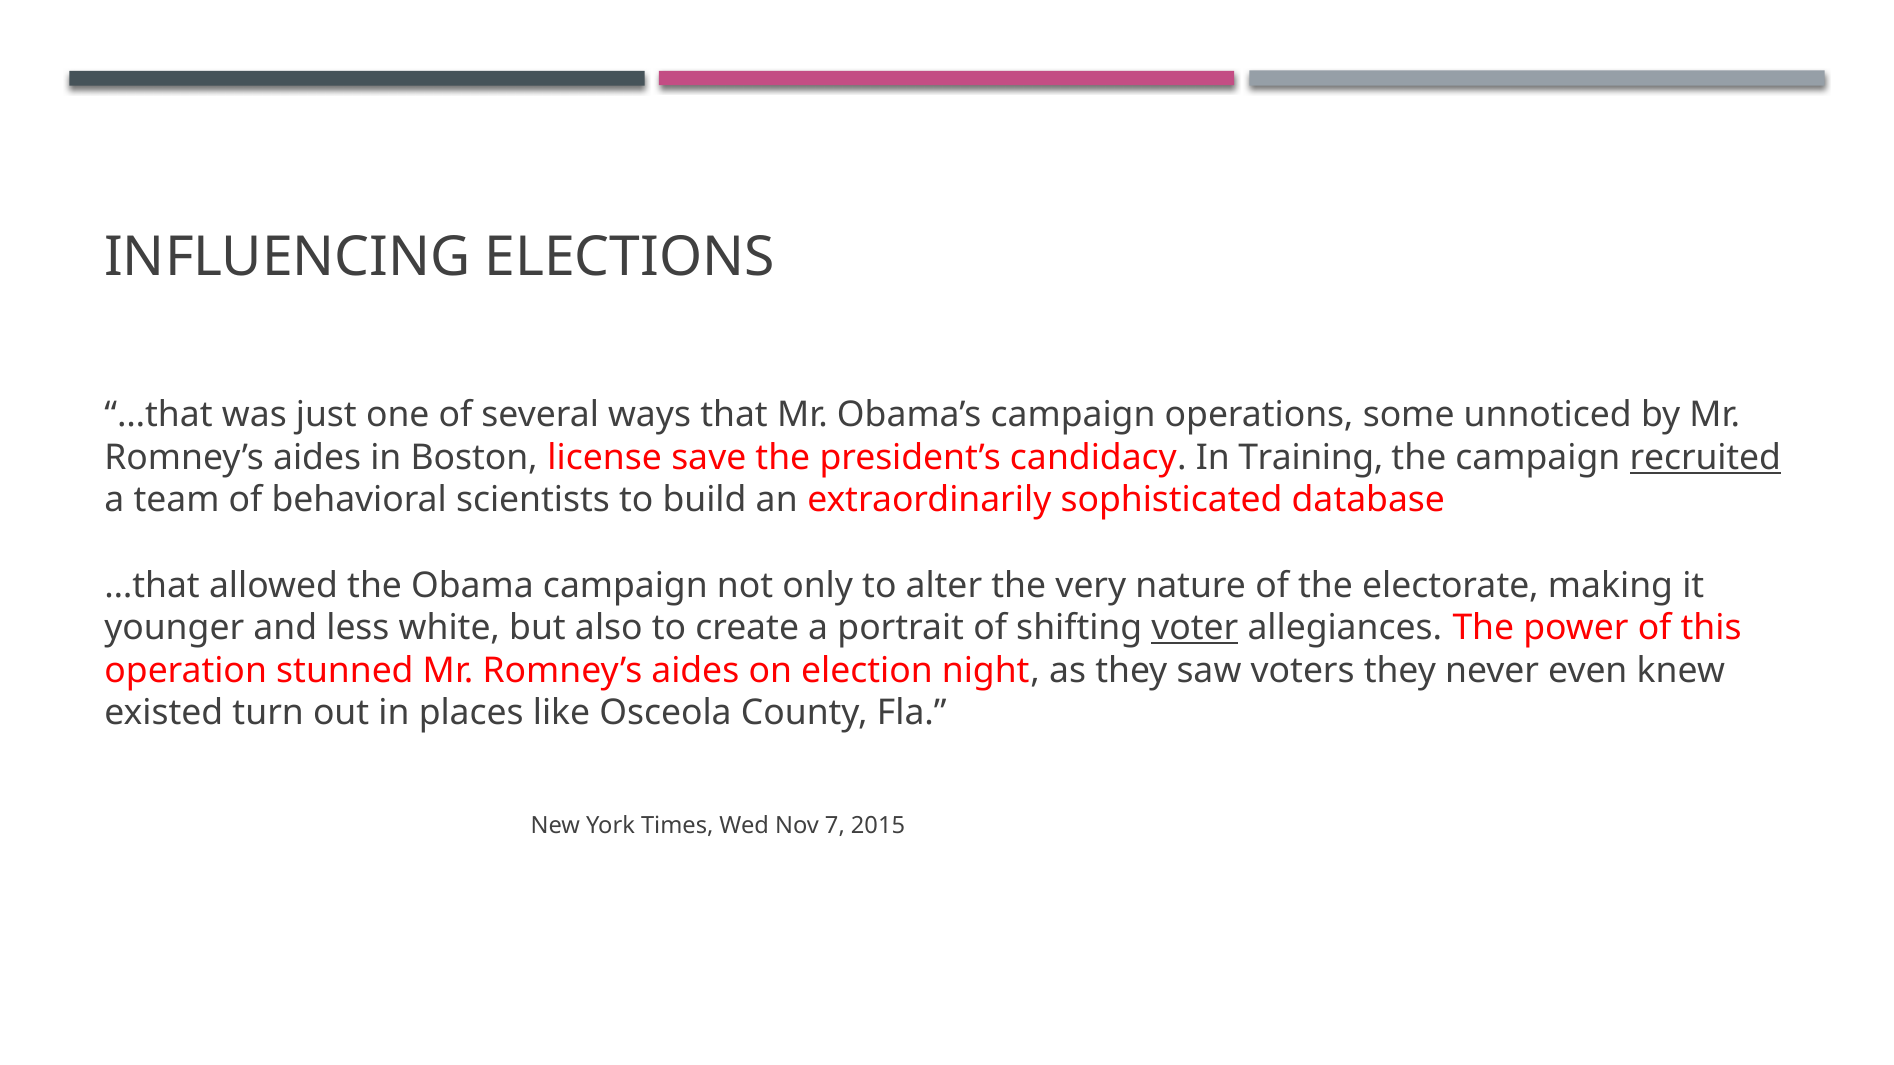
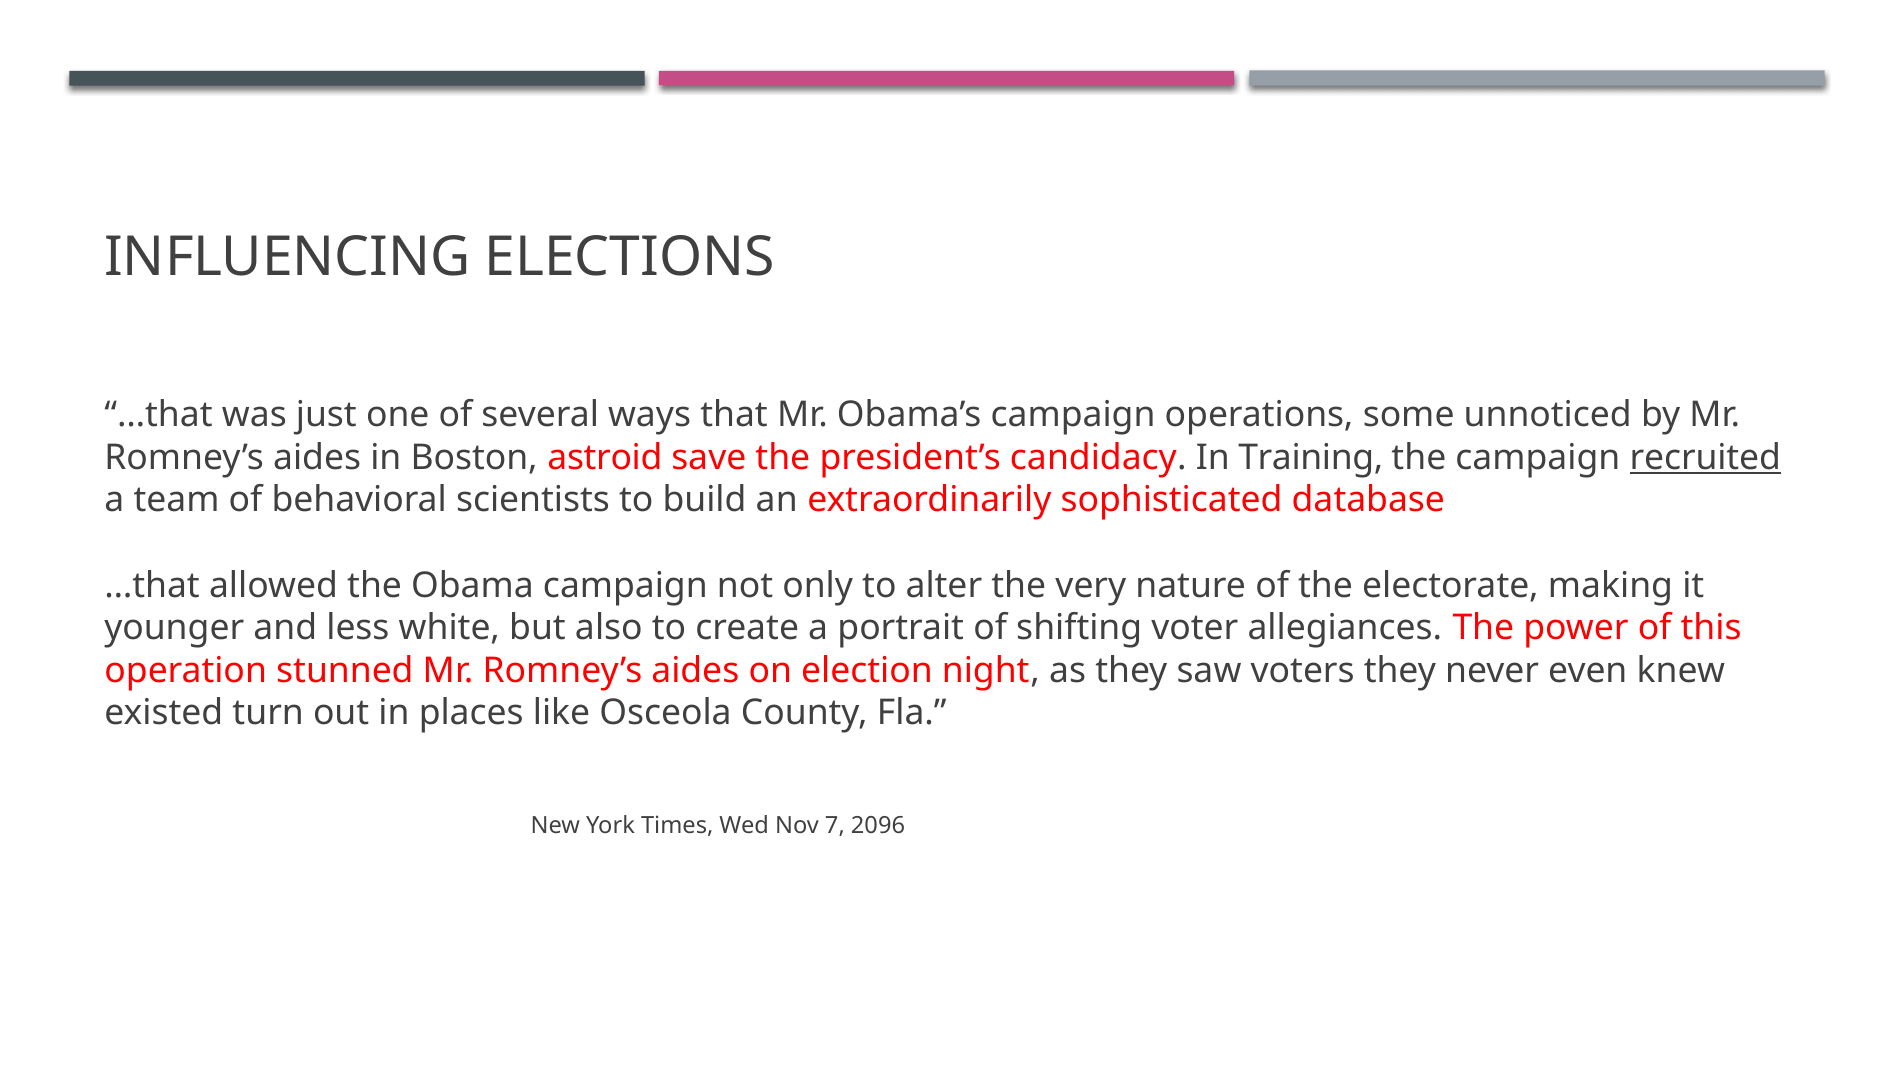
license: license -> astroid (605, 458)
voter underline: present -> none (1195, 628)
2015: 2015 -> 2096 (878, 826)
